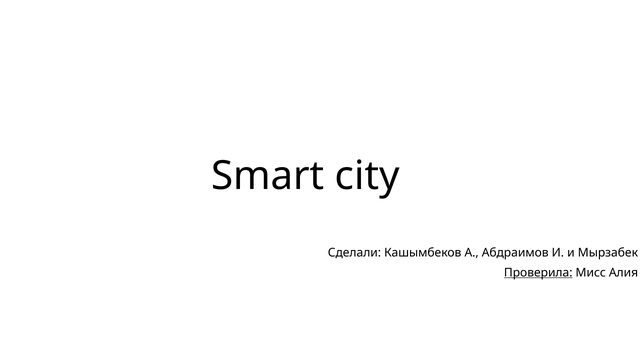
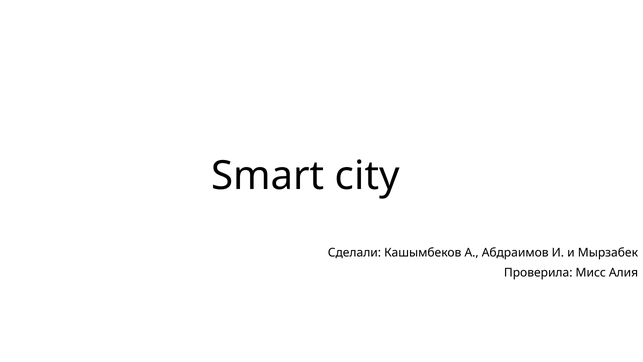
Проверила underline: present -> none (538, 272)
